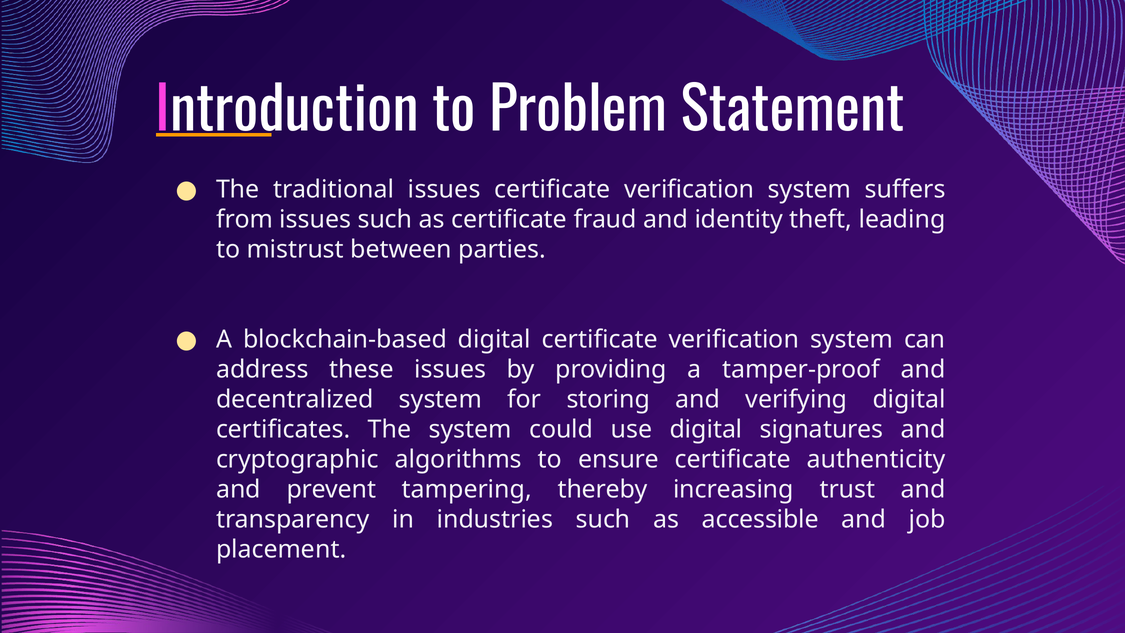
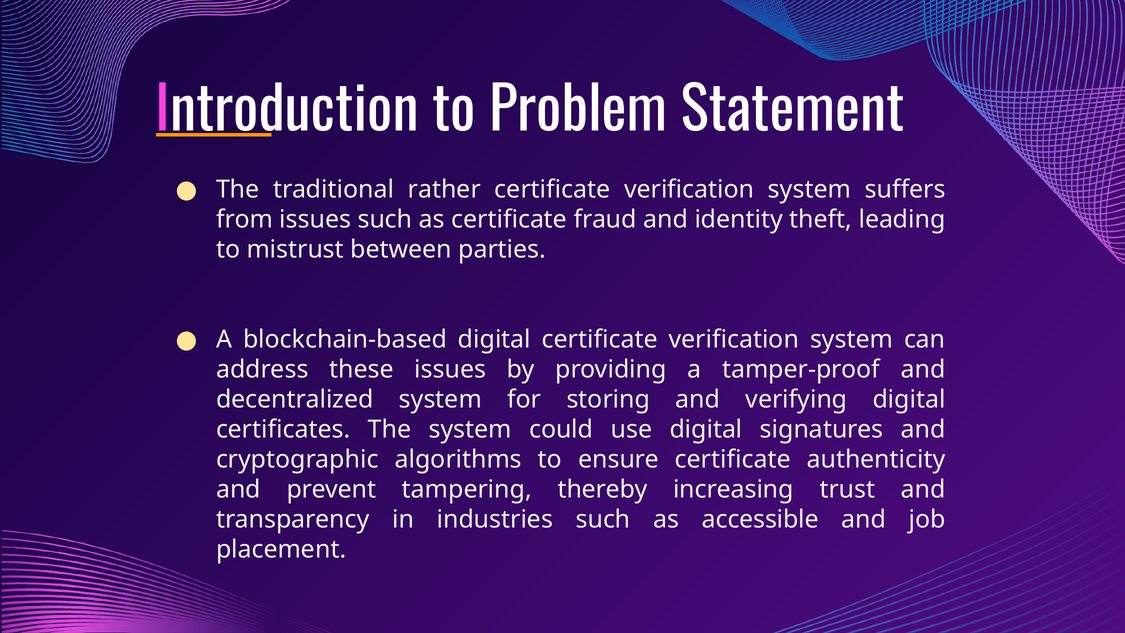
traditional issues: issues -> rather (444, 190)
